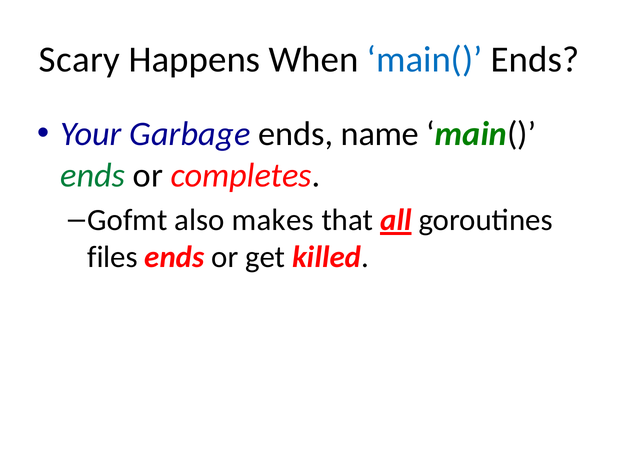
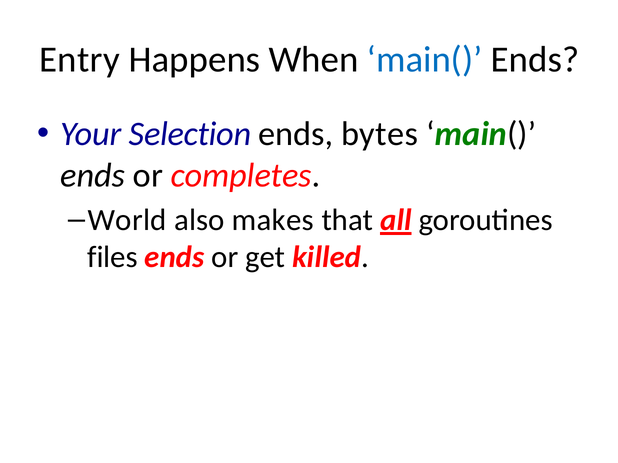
Scary: Scary -> Entry (79, 60)
Garbage: Garbage -> Selection (190, 134)
name: name -> bytes (380, 134)
ends colour: green -> black (93, 175)
Gofmt: Gofmt -> World (127, 220)
